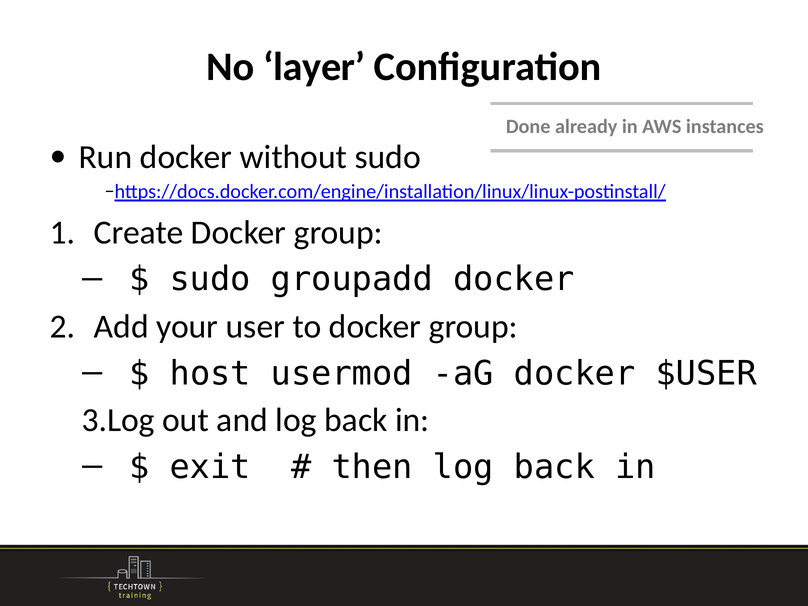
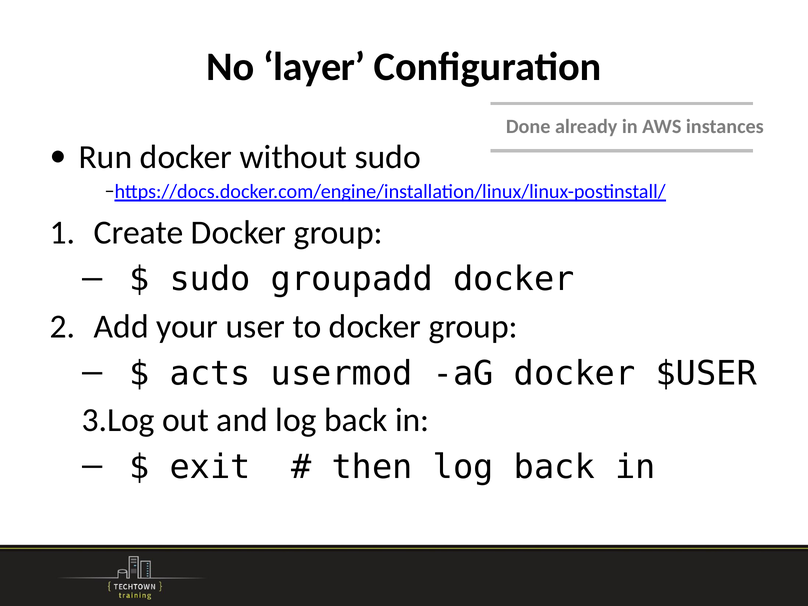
host: host -> acts (210, 374)
